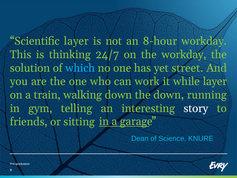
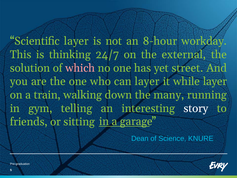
the workday: workday -> external (184, 54)
which colour: light blue -> pink (80, 68)
can work: work -> layer (147, 81)
the down: down -> many (169, 95)
